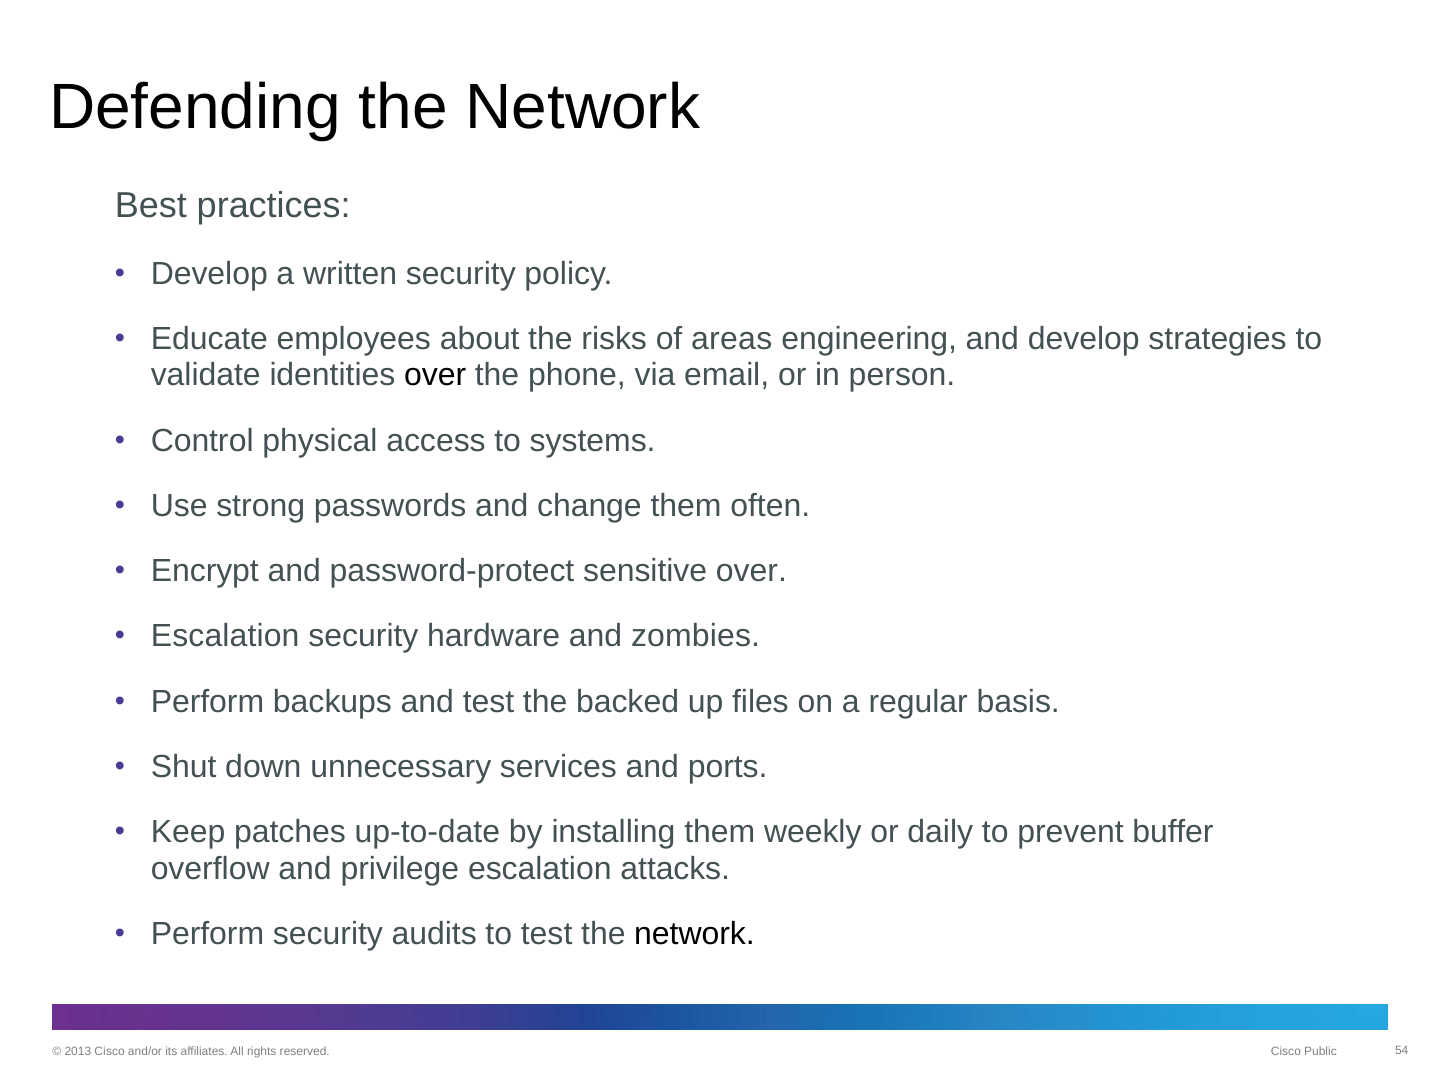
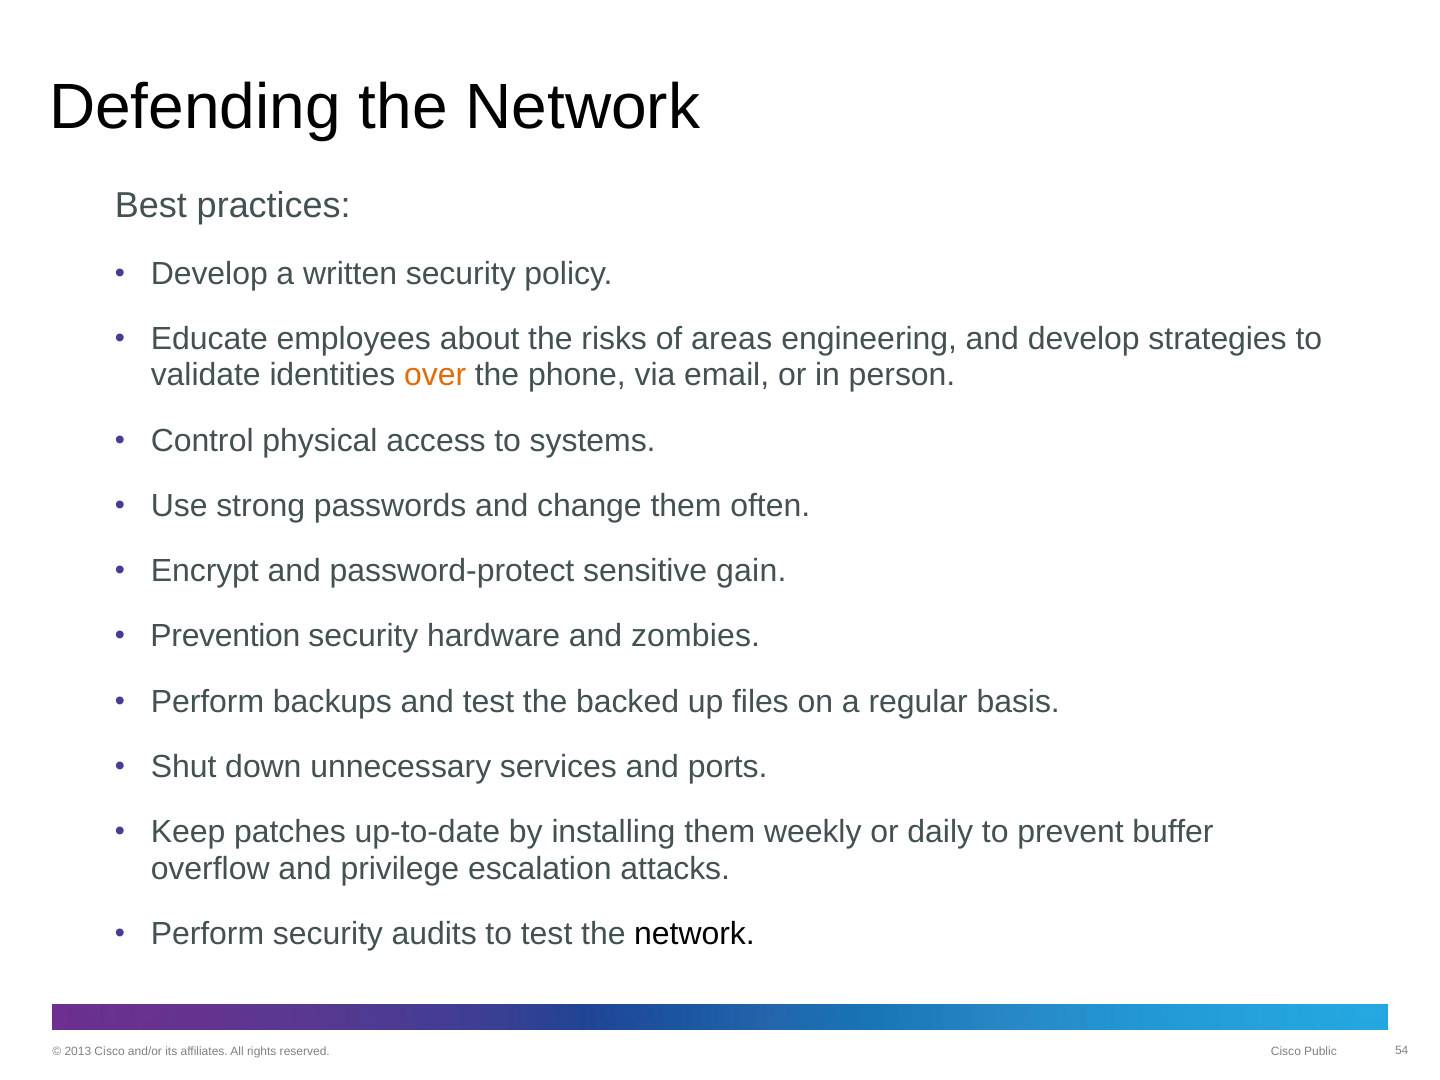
over colour: black -> orange (435, 375)
sensitive over: over -> gain (751, 571)
Escalation: Escalation -> Prevention (225, 636)
